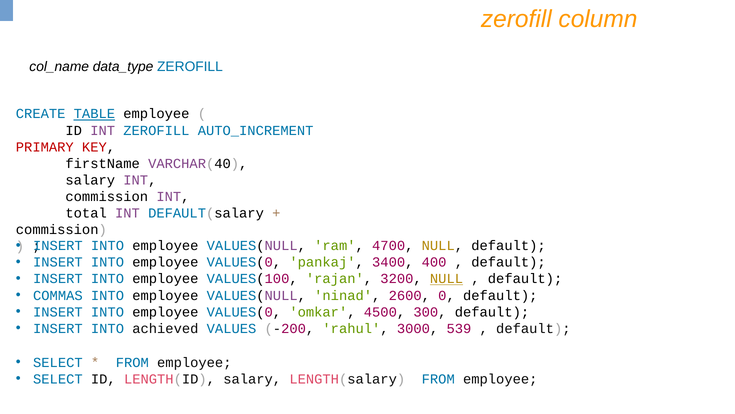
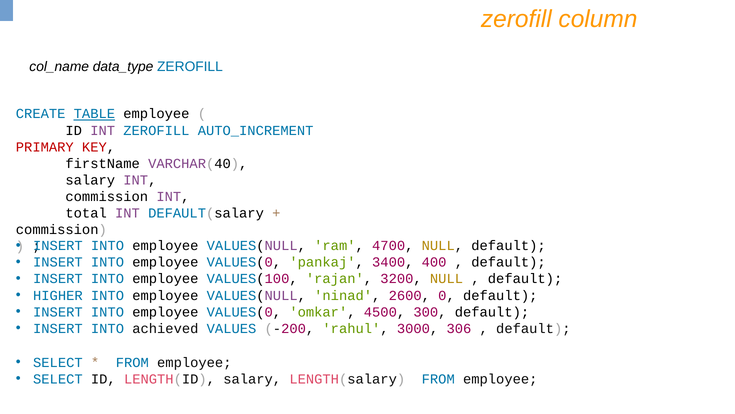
NULL underline: present -> none (447, 279)
COMMAS: COMMAS -> HIGHER (58, 295)
539: 539 -> 306 (459, 328)
